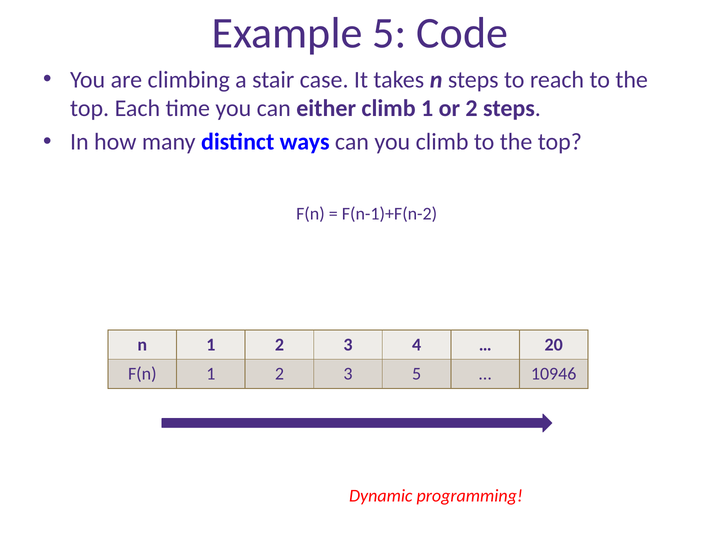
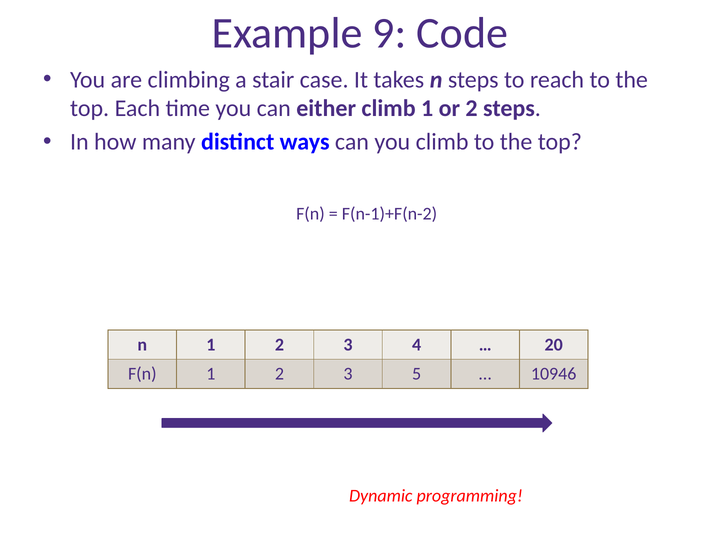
Example 5: 5 -> 9 (389, 33)
